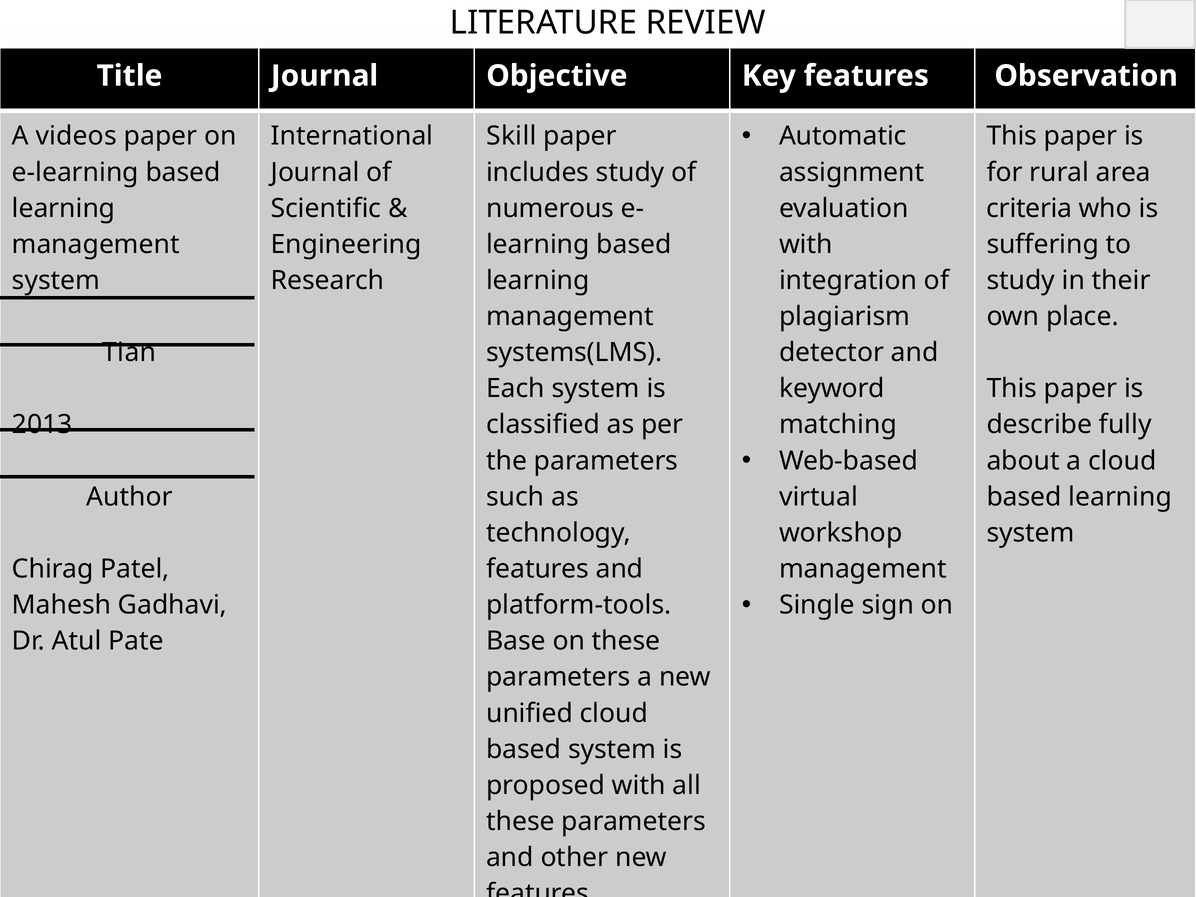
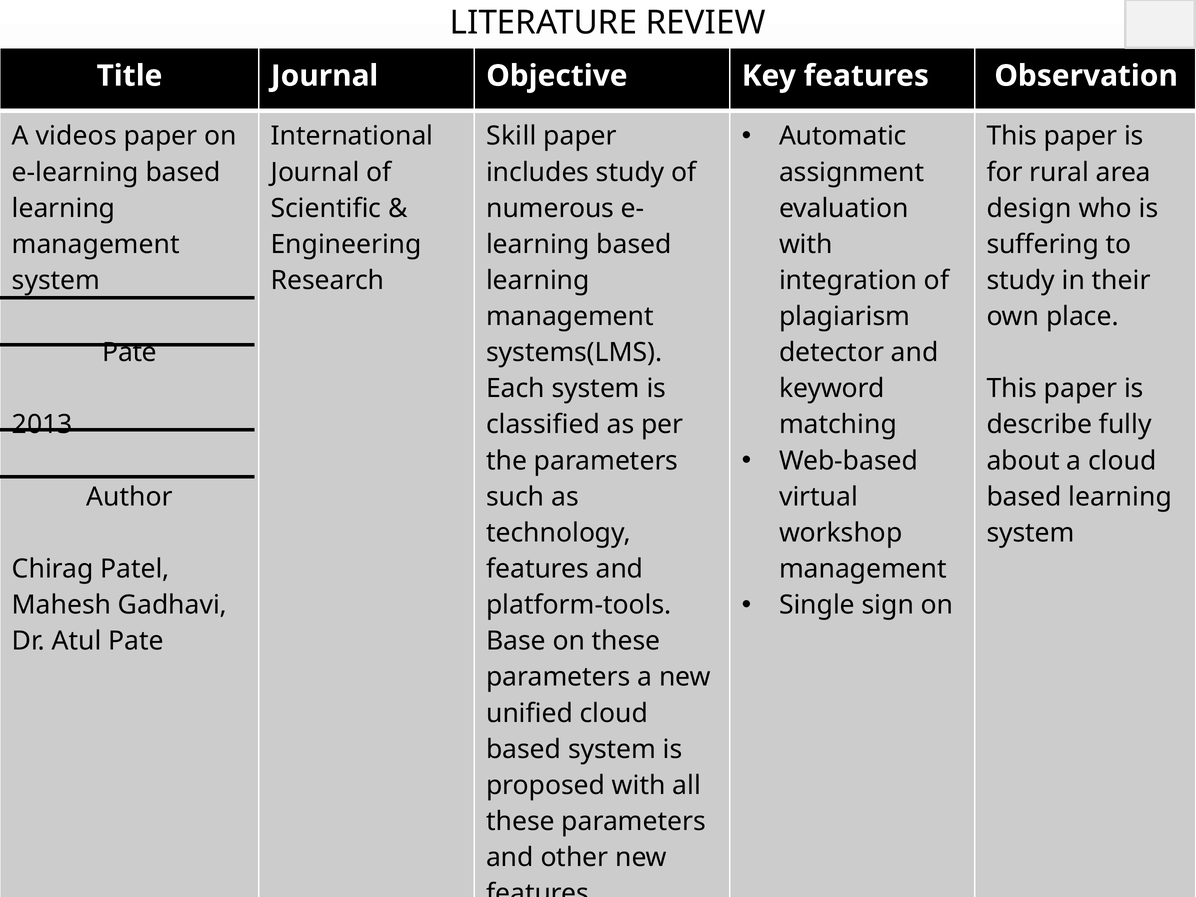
criteria: criteria -> design (1029, 208)
Tian: Tian -> Pate (130, 353)
